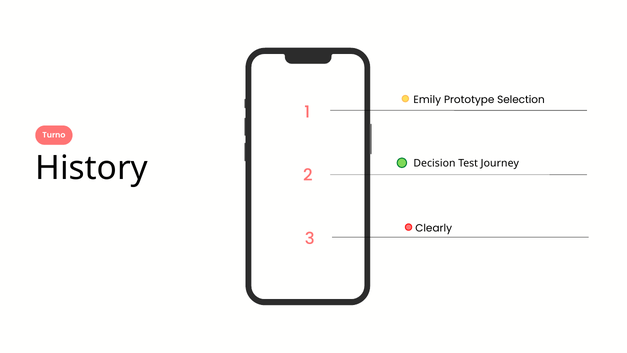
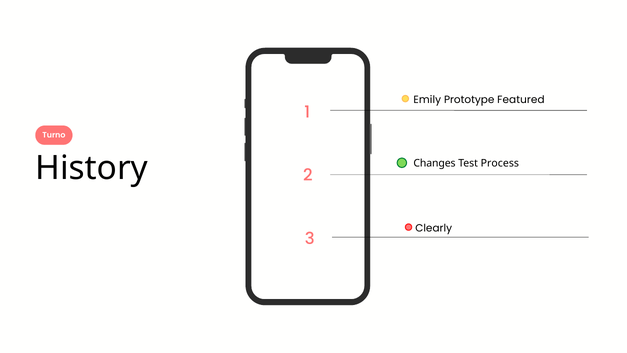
Selection: Selection -> Featured (521, 100)
Decision: Decision -> Changes (435, 163)
Journey: Journey -> Process (500, 163)
